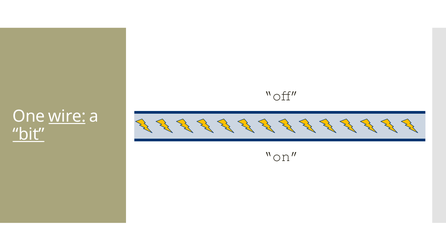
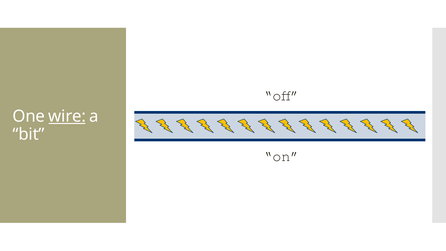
bit underline: present -> none (29, 134)
